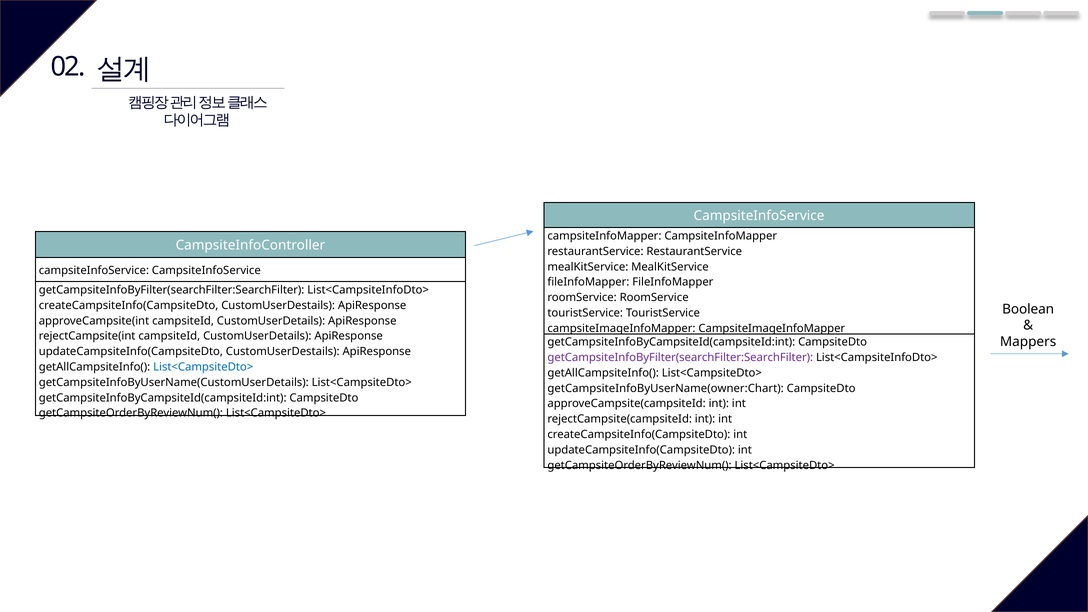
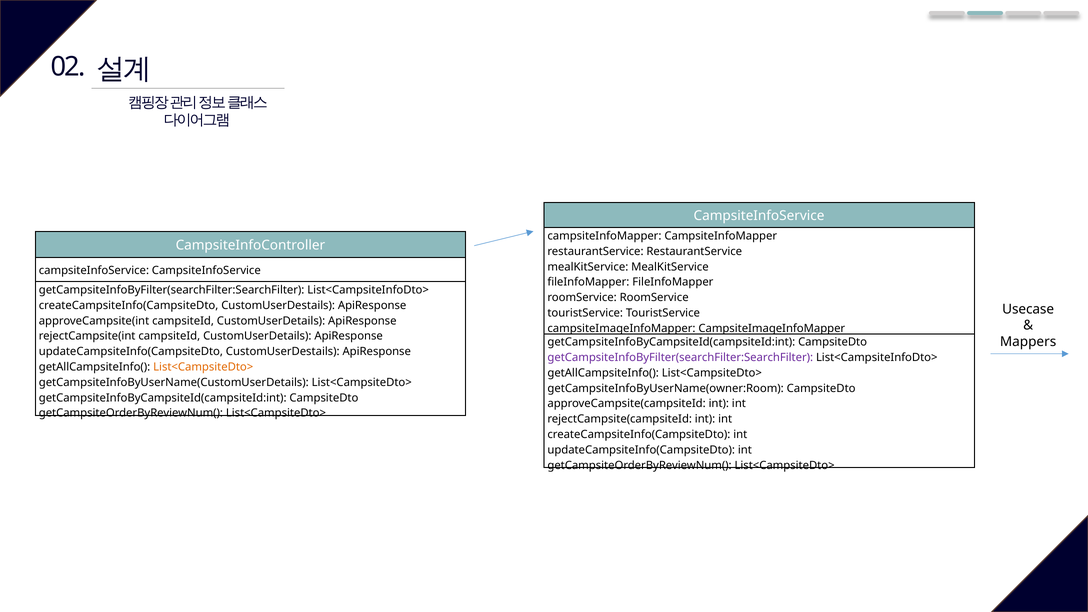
Boolean: Boolean -> Usecase (1028, 309)
List<CampsiteDto> colour: blue -> orange (203, 367)
getCampsiteInfoByUserName(owner:Chart: getCampsiteInfoByUserName(owner:Chart -> getCampsiteInfoByUserName(owner:Room (666, 388)
